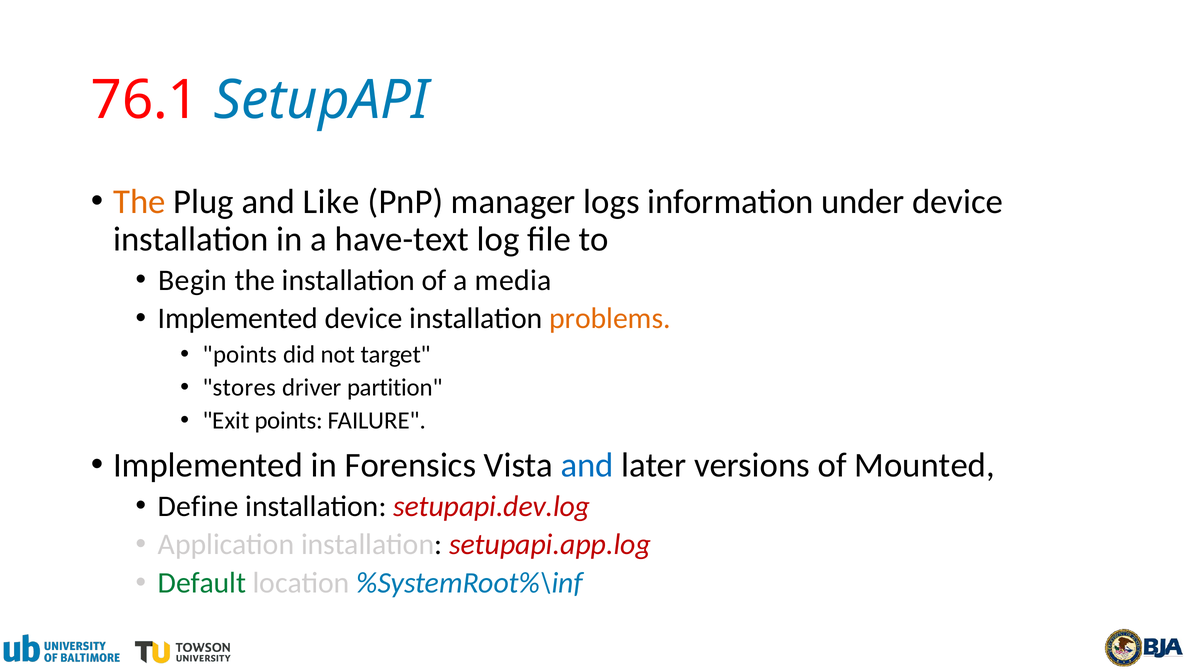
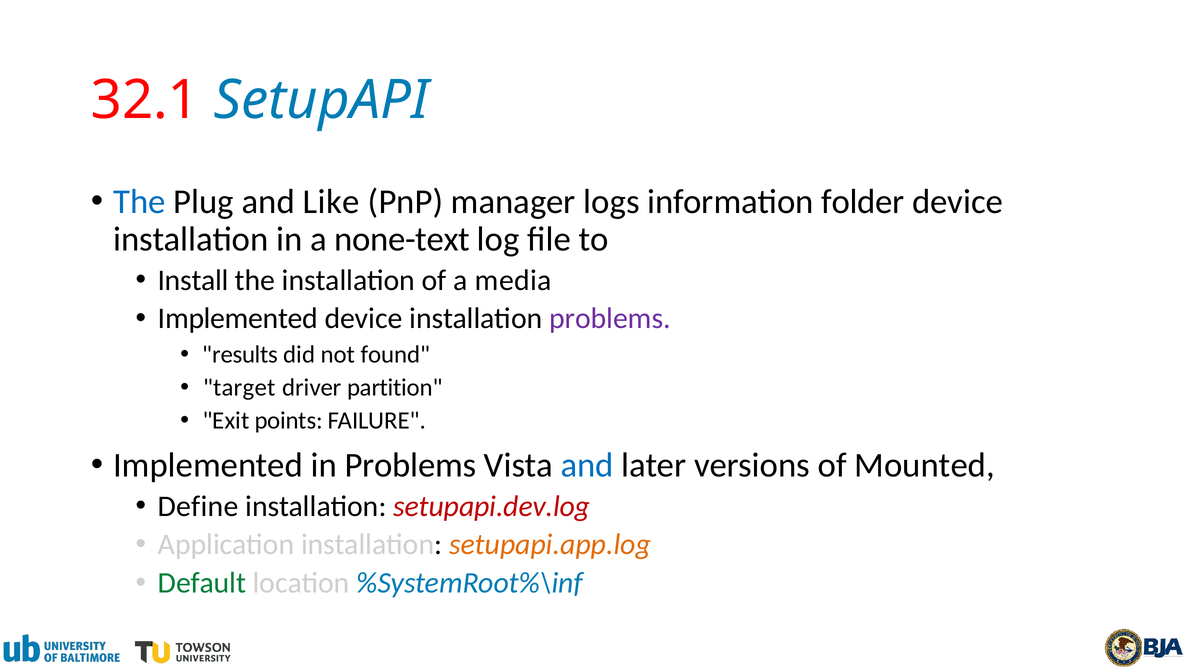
76.1: 76.1 -> 32.1 (145, 100)
The colour: orange -> blue (139, 201)
under: under -> folder (863, 201)
have-text: have-text -> none-text (402, 239)
Begin: Begin -> Install (193, 280)
problems colour: orange -> purple (610, 318)
points: points -> results (240, 354)
target: target -> found (396, 354)
stores: stores -> target (239, 387)
in Forensics: Forensics -> Problems (411, 465)
setupapi.app.log colour: red -> orange (550, 544)
